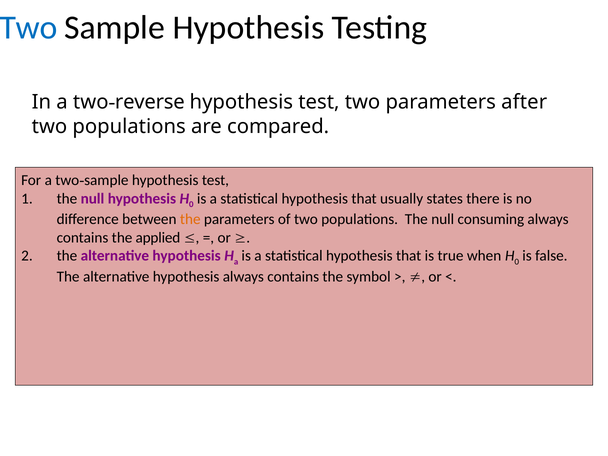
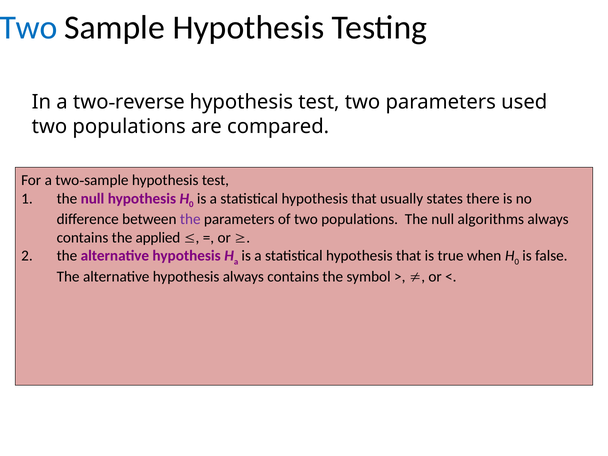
after: after -> used (524, 102)
the colour: orange -> purple (190, 219)
consuming: consuming -> algorithms (491, 219)
